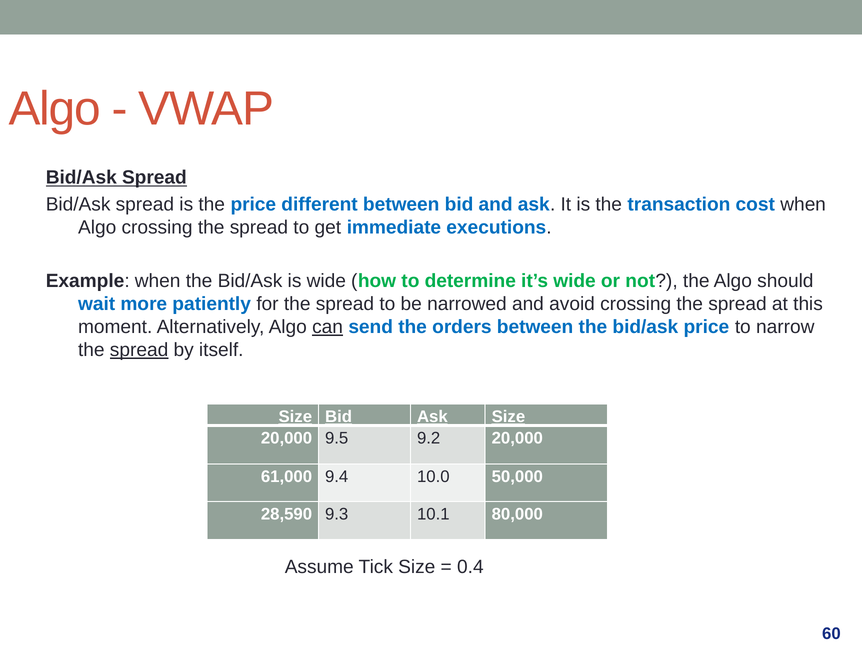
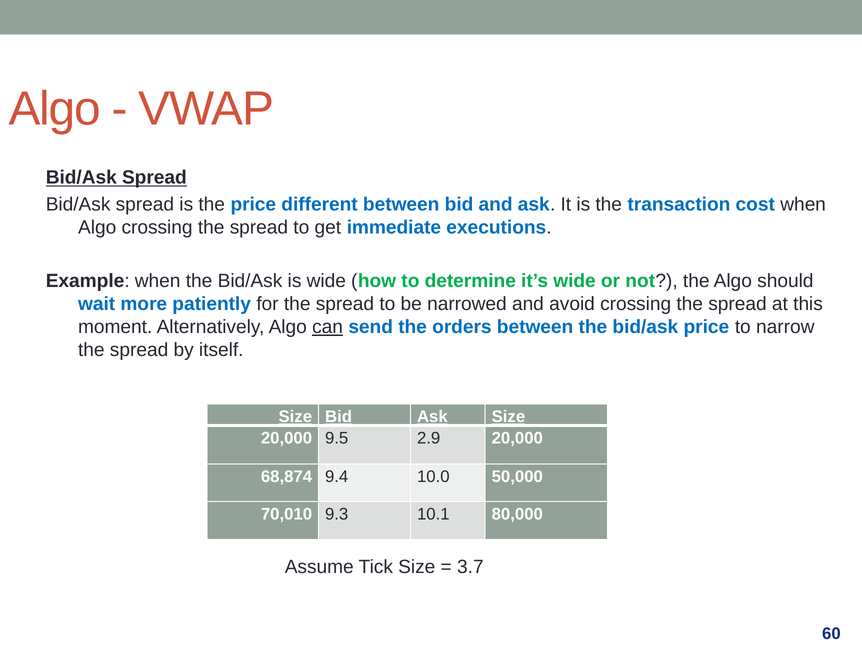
spread underline: present -> none (139, 350)
9.2: 9.2 -> 2.9 (429, 438)
61,000: 61,000 -> 68,874 (287, 476)
28,590: 28,590 -> 70,010 (287, 514)
0.4: 0.4 -> 3.7 (470, 566)
